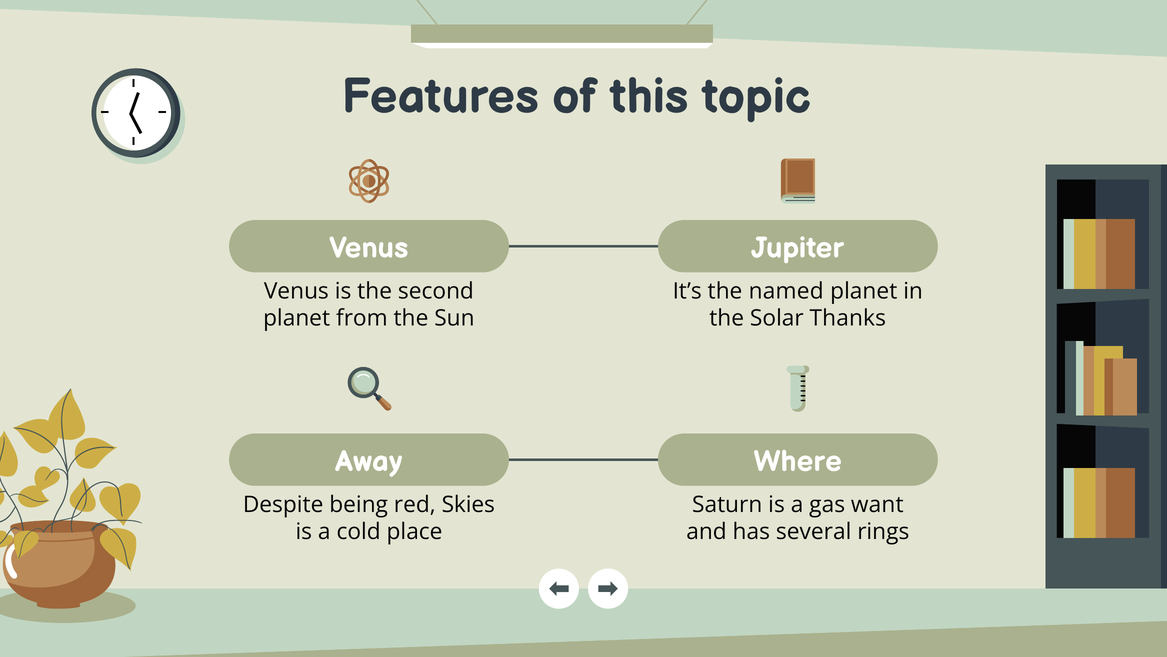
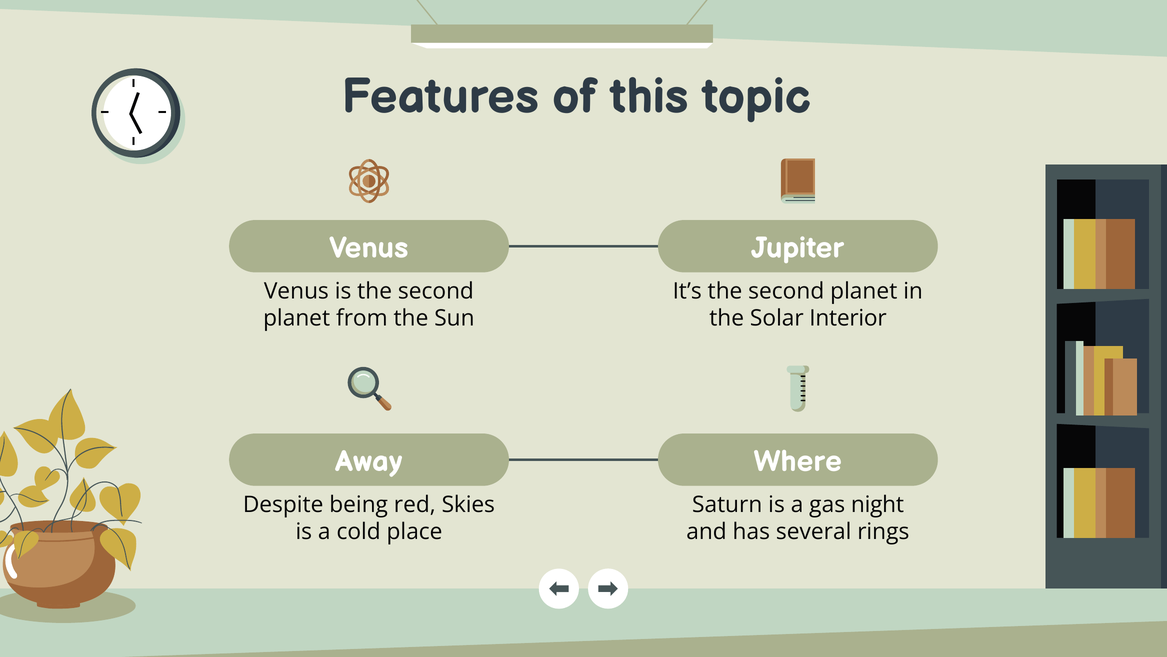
It’s the named: named -> second (786, 291)
Thanks: Thanks -> Interior (848, 318)
want: want -> night (877, 504)
